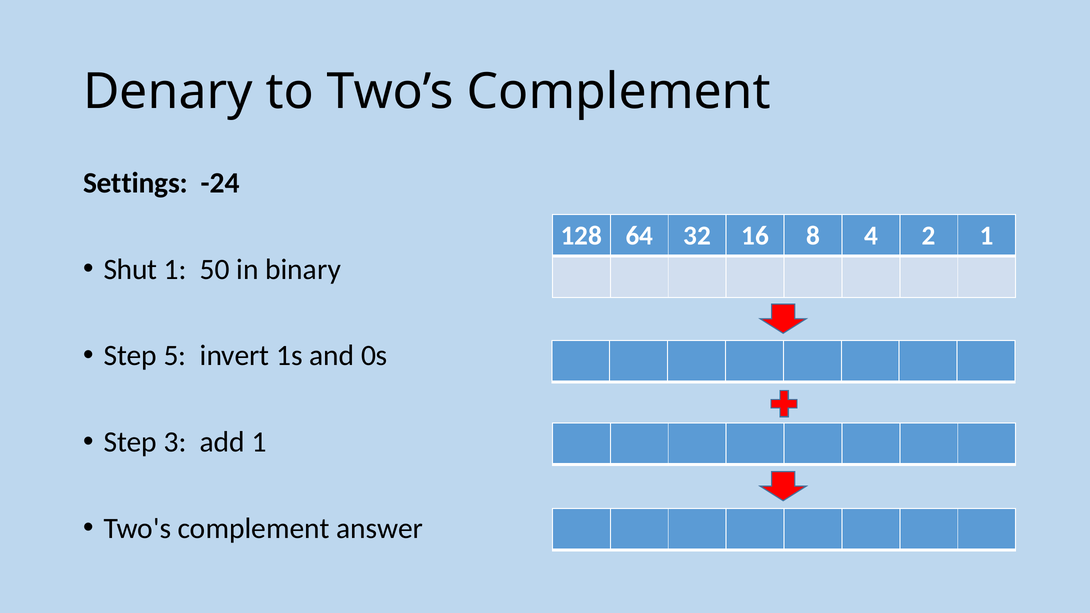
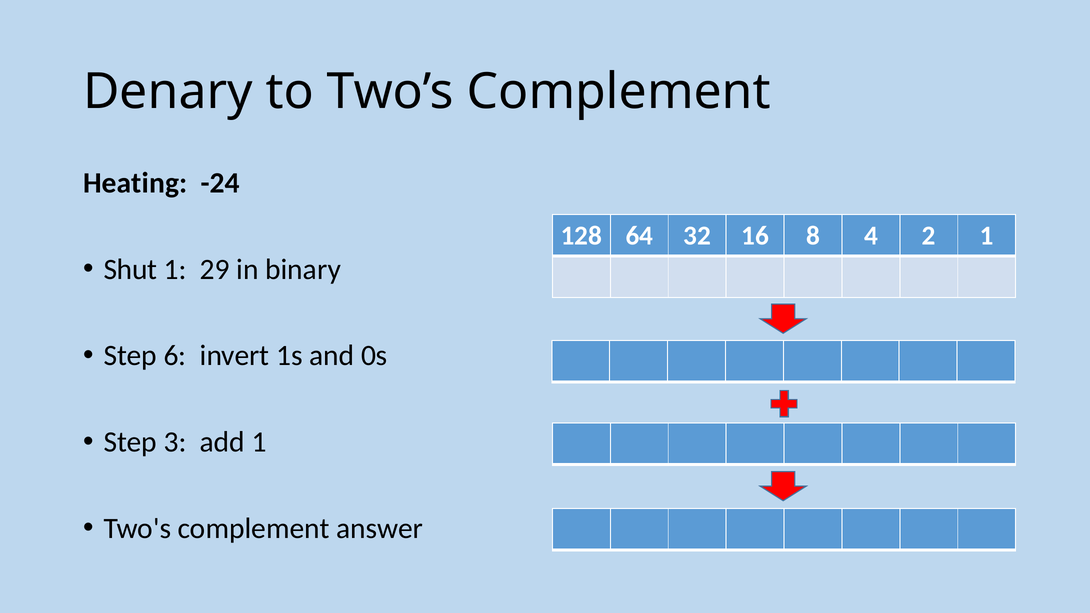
Settings: Settings -> Heating (135, 183)
50: 50 -> 29 (215, 269)
5: 5 -> 6 (175, 356)
